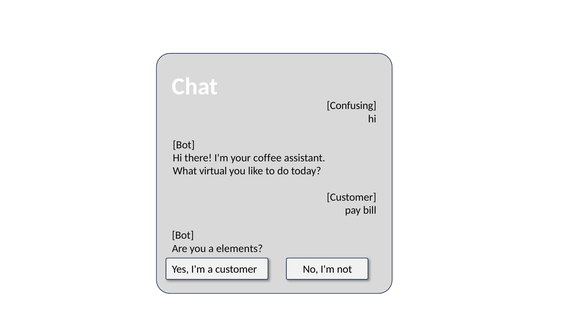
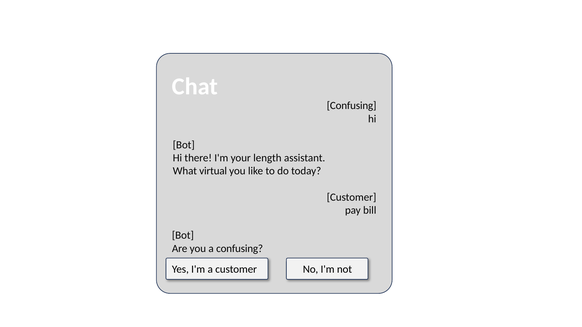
coffee: coffee -> length (267, 158)
a elements: elements -> confusing (240, 249)
